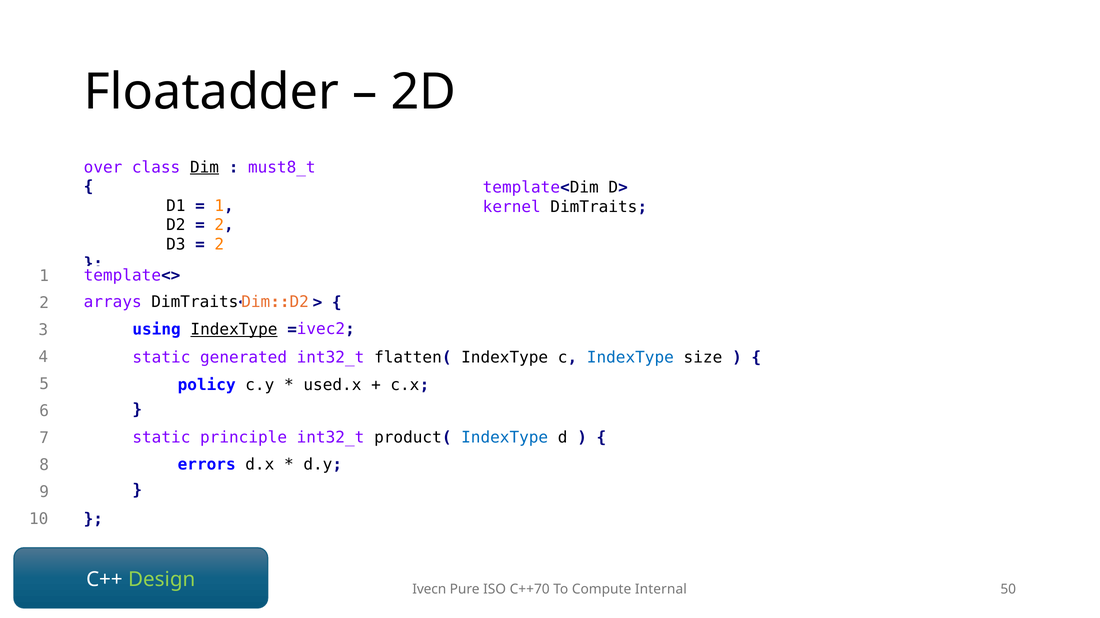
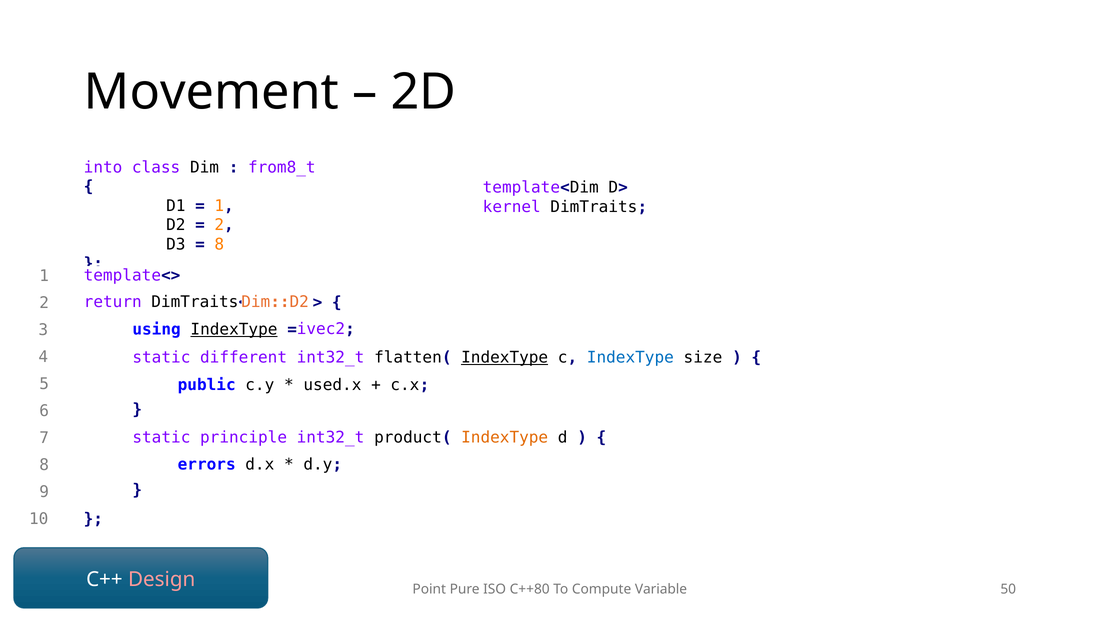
Floatadder: Floatadder -> Movement (211, 92)
over: over -> into (103, 167)
Dim underline: present -> none (205, 167)
must8_t: must8_t -> from8_t (282, 167)
2: 2 -> 8 (219, 245)
arrays: arrays -> return (113, 302)
generated: generated -> different (244, 358)
IndexType underline: none -> present (505, 358)
policy: policy -> public (207, 385)
IndexType colour: blue -> orange (505, 438)
Design colour: light green -> pink (162, 580)
Ivecn: Ivecn -> Point (429, 590)
C++70: C++70 -> C++80 (530, 590)
Internal: Internal -> Variable (661, 590)
